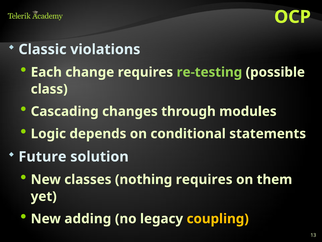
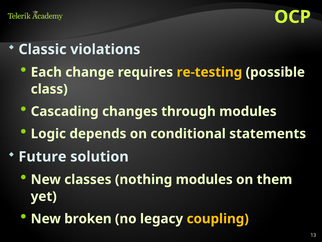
re-testing colour: light green -> yellow (209, 72)
nothing requires: requires -> modules (204, 179)
adding: adding -> broken (88, 218)
